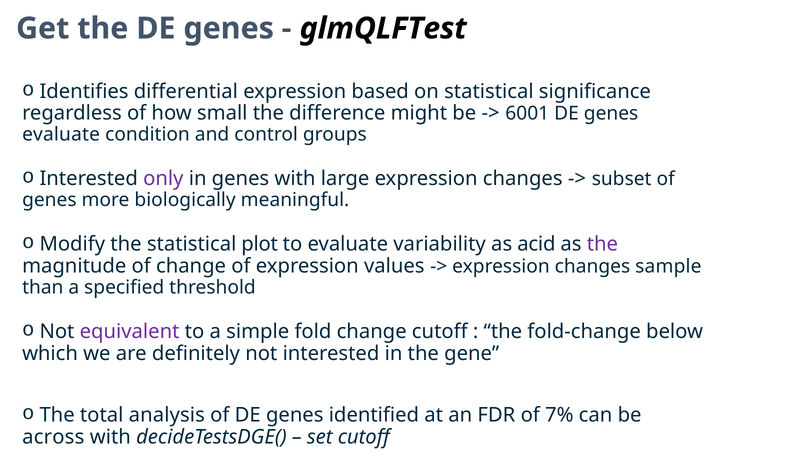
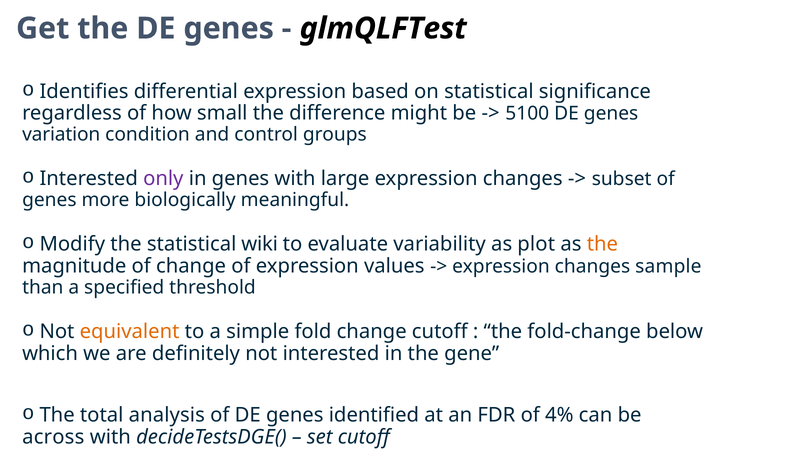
6001: 6001 -> 5100 (527, 114)
evaluate: evaluate -> variation (61, 135)
plot: plot -> wiki (260, 244)
acid: acid -> plot (536, 244)
the colour: purple -> orange (602, 244)
equivalent colour: purple -> orange (130, 332)
7%: 7% -> 4% (559, 415)
